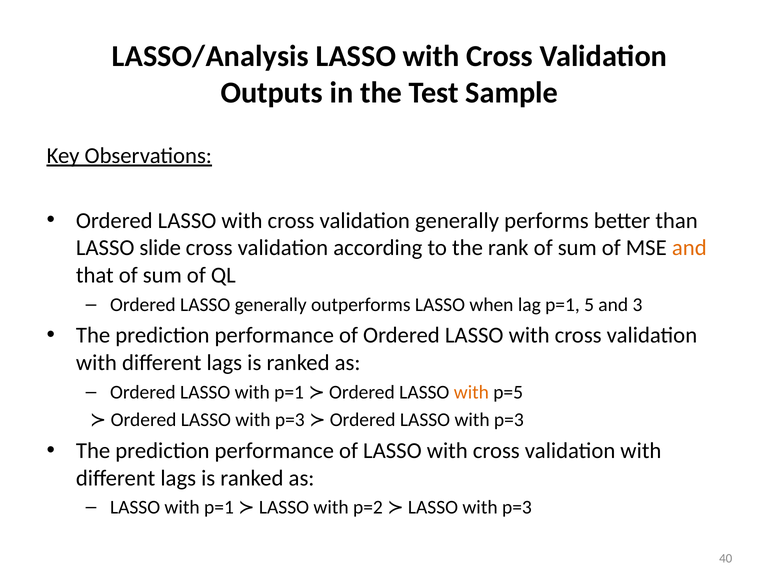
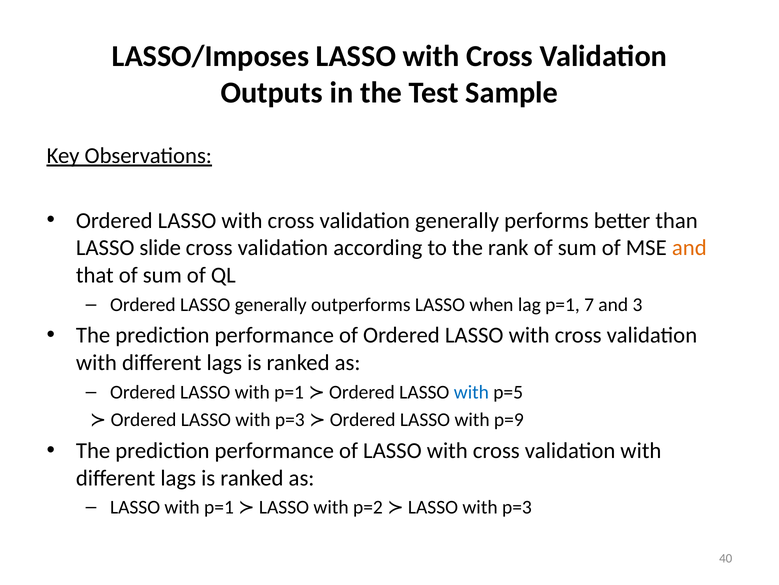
LASSO/Analysis: LASSO/Analysis -> LASSO/Imposes (210, 56)
5: 5 -> 7 (589, 304)
with colour: orange -> blue (471, 392)
Ordered LASSO with p=3: p=3 -> p=9 (509, 419)
